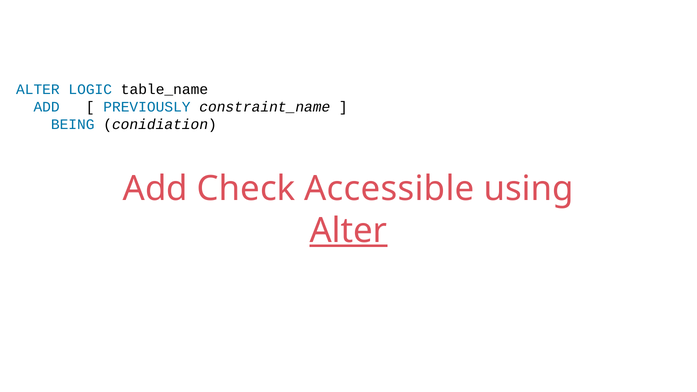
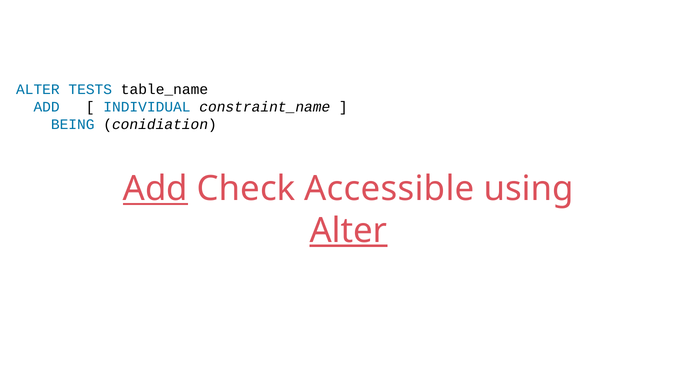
LOGIC: LOGIC -> TESTS (90, 90)
PREVIOUSLY: PREVIOUSLY -> INDIVIDUAL (147, 107)
Add underline: none -> present (155, 189)
